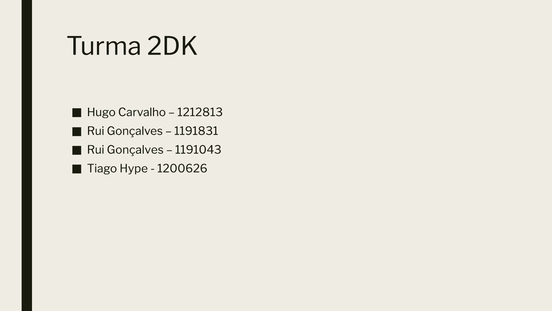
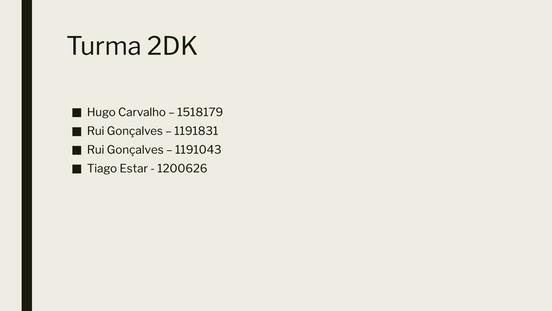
1212813: 1212813 -> 1518179 (200, 112)
Hype: Hype -> Estar (134, 168)
